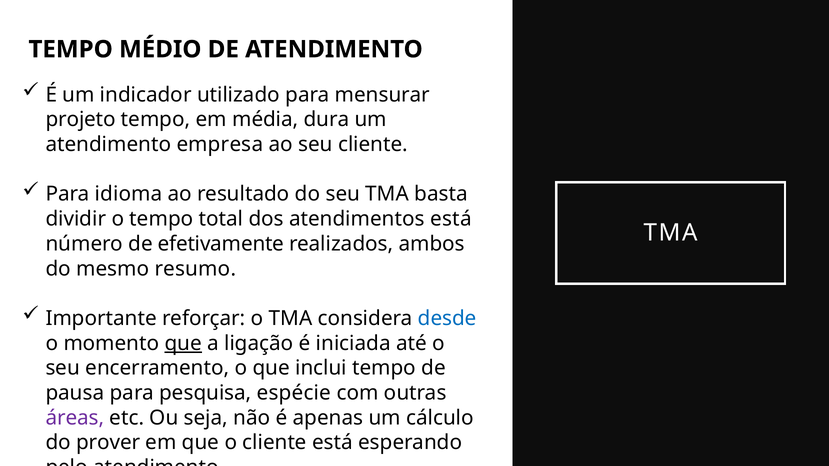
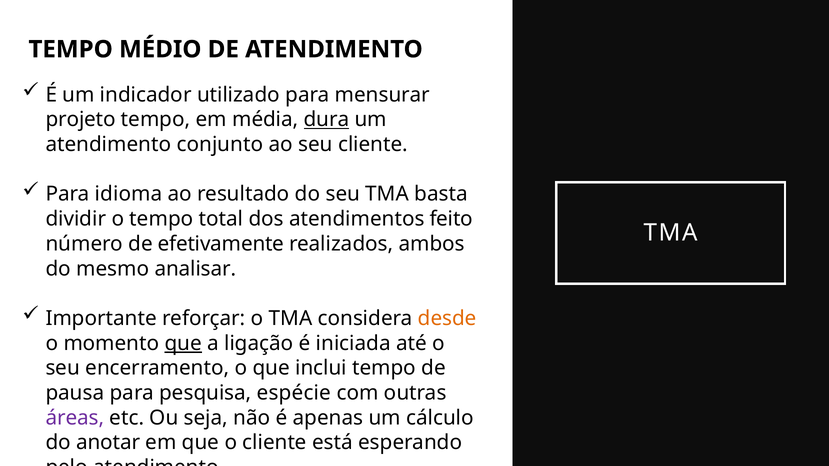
dura underline: none -> present (327, 120)
empresa: empresa -> conjunto (220, 145)
atendimentos está: está -> feito (451, 219)
resumo: resumo -> analisar (195, 269)
desde colour: blue -> orange (447, 319)
prover: prover -> anotar (108, 443)
